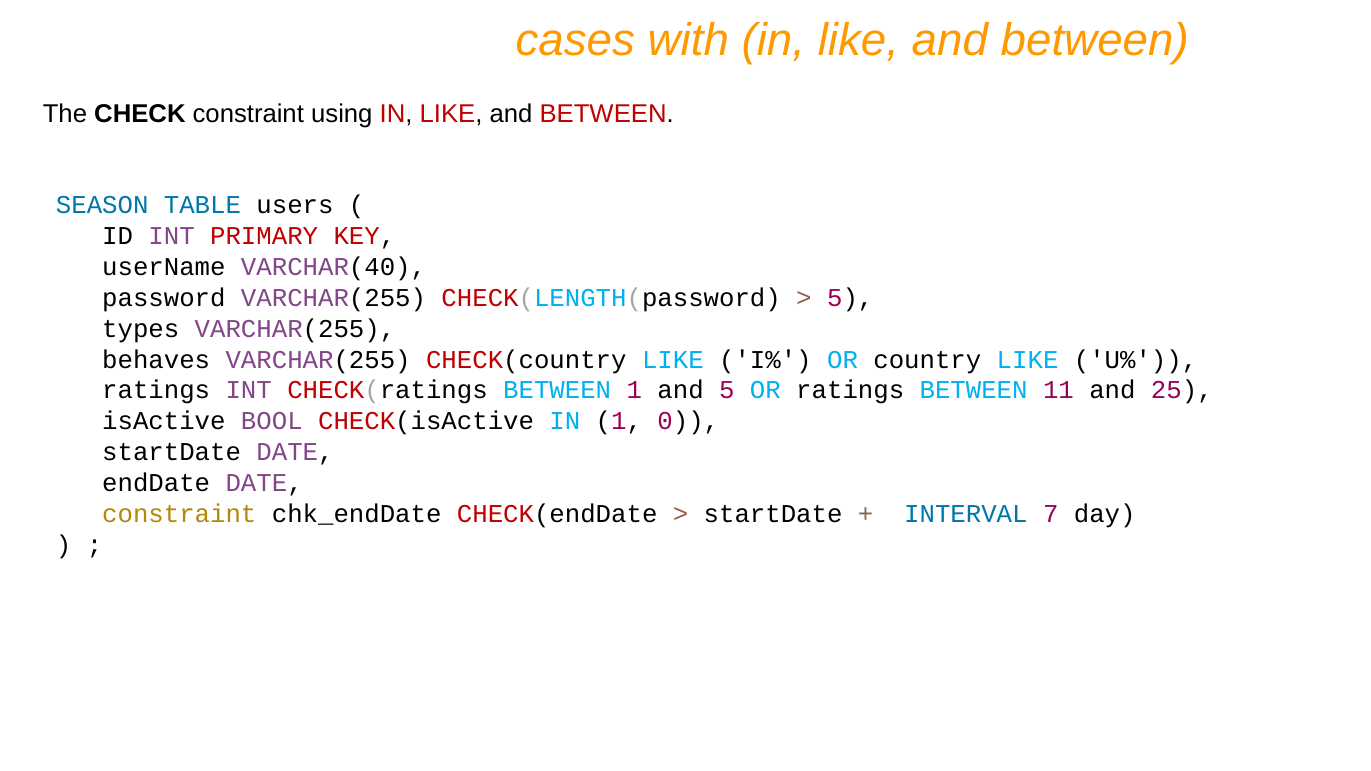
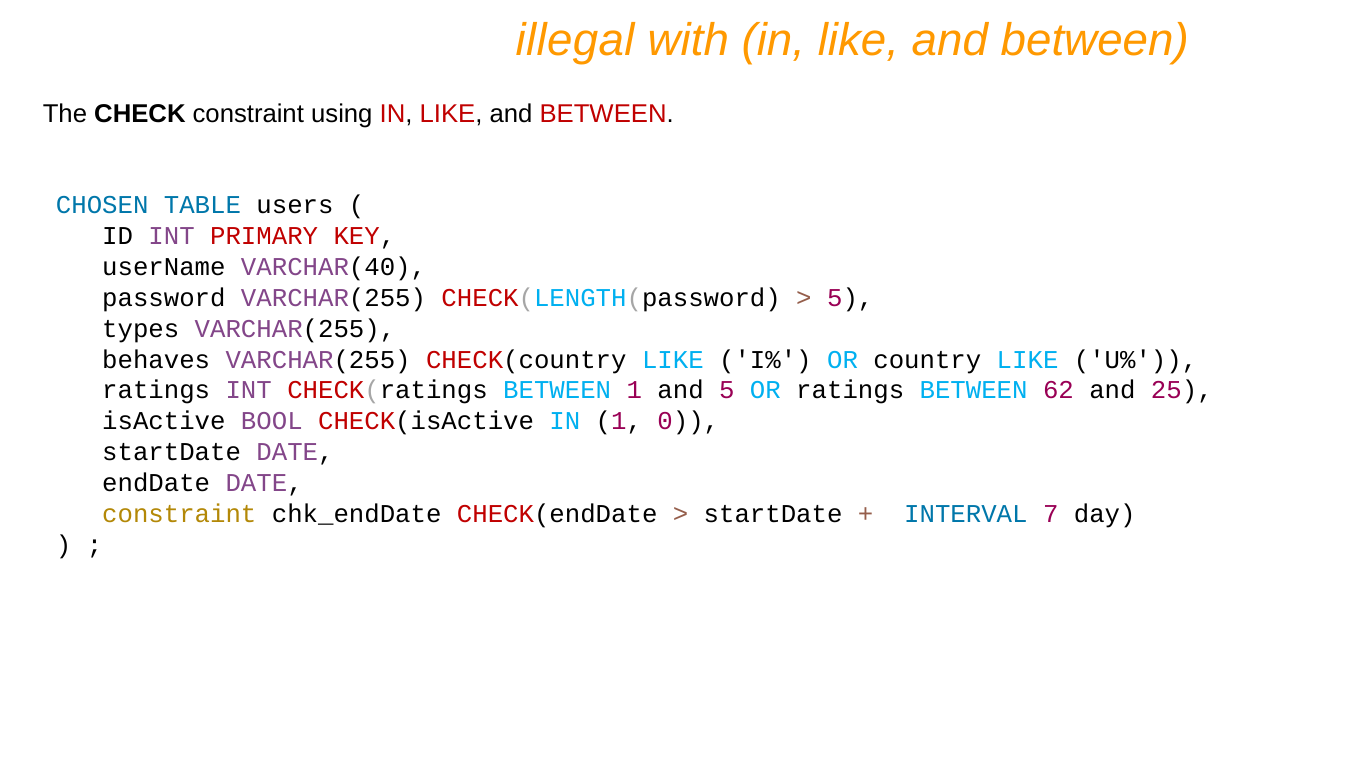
cases: cases -> illegal (575, 41)
SEASON: SEASON -> CHOSEN (102, 205)
11: 11 -> 62 (1058, 390)
